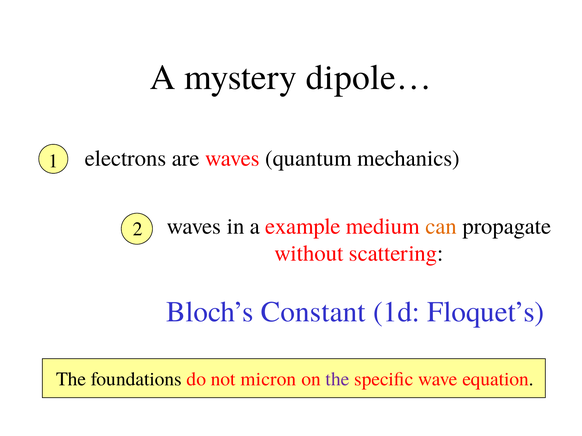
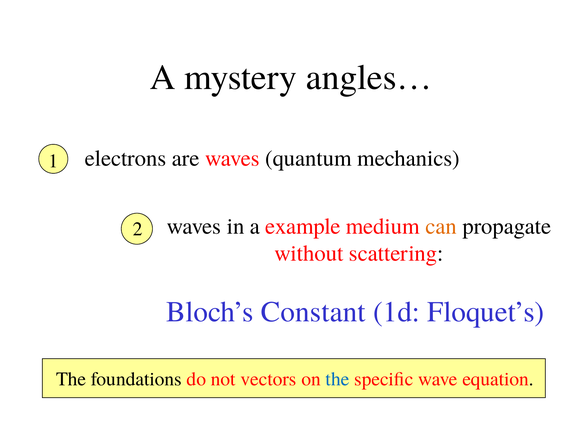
dipole…: dipole… -> angles… (369, 78)
micron: micron -> vectors (269, 380)
the colour: purple -> blue (337, 380)
